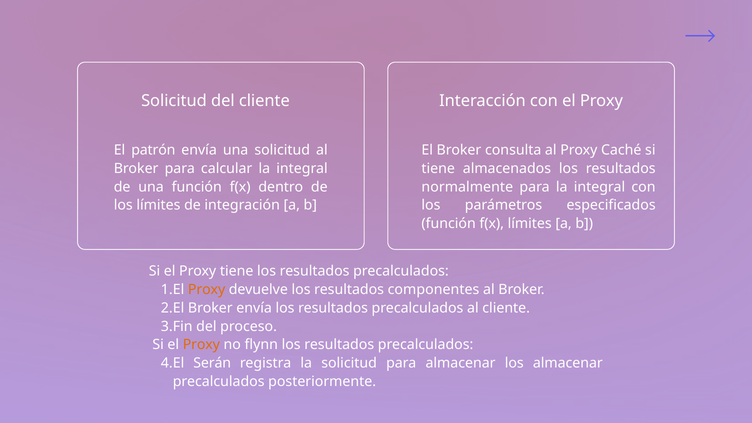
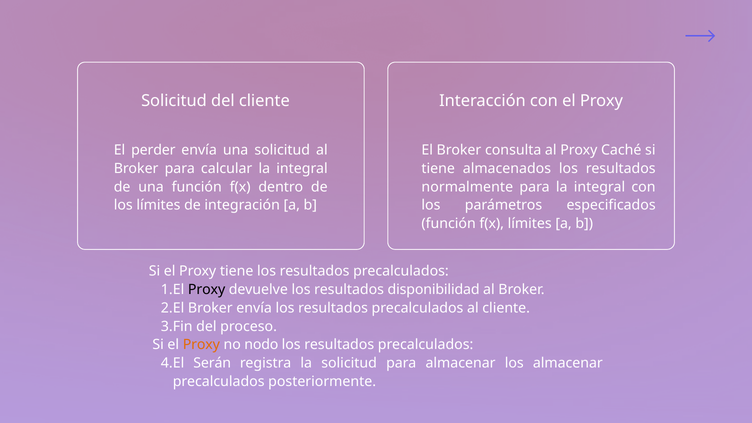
patrón: patrón -> perder (153, 150)
Proxy colour: orange -> black (207, 290)
componentes: componentes -> disponibilidad (434, 290)
flynn: flynn -> nodo (261, 345)
